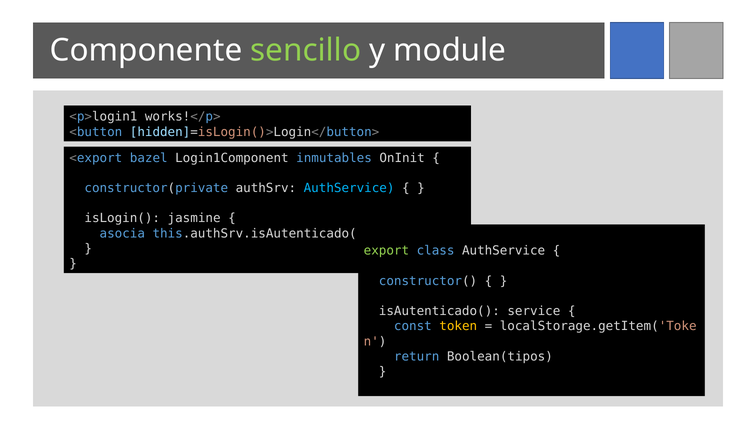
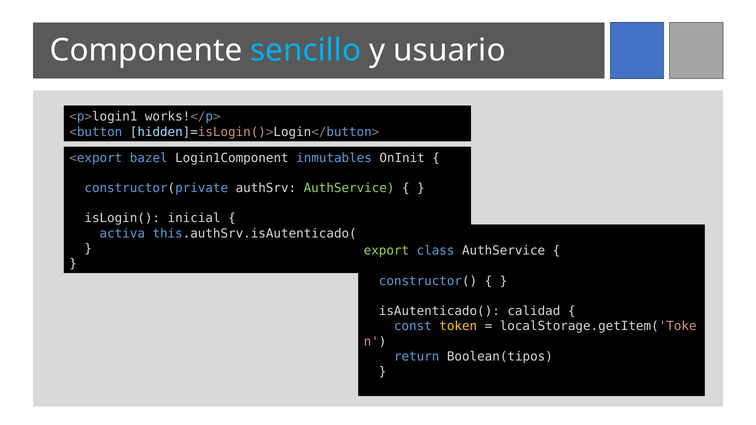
sencillo colour: light green -> light blue (306, 50)
module: module -> usuario (450, 50)
AuthService colour: light blue -> light green (349, 188)
jasmine: jasmine -> inicial (194, 218)
asocia: asocia -> activa (122, 234)
service: service -> calidad (534, 311)
